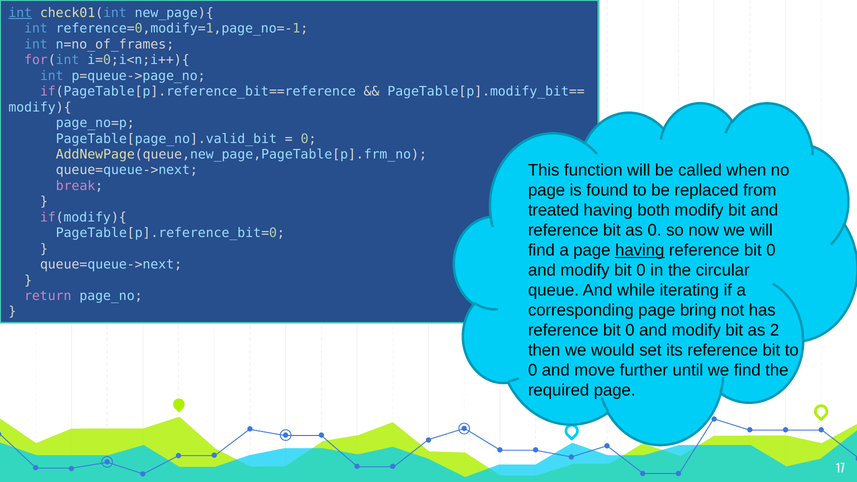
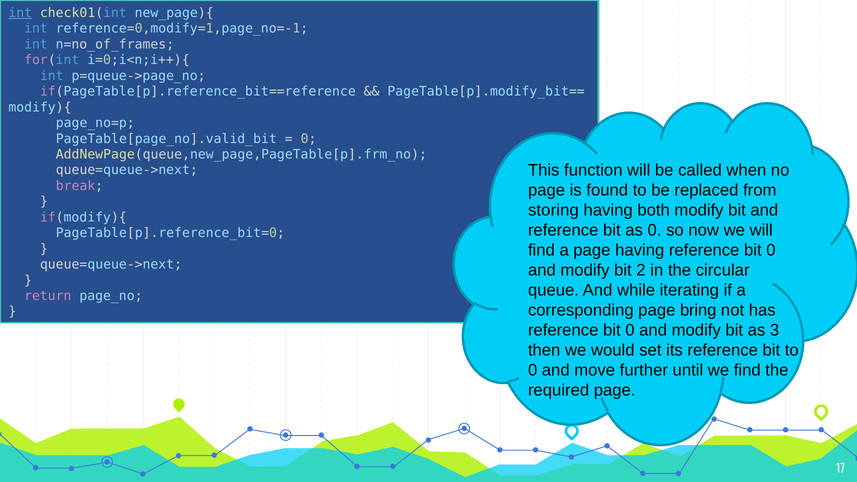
treated: treated -> storing (553, 210)
having underline: present -> none (640, 250)
modify bit 0: 0 -> 2 (641, 270)
2: 2 -> 3 (775, 330)
